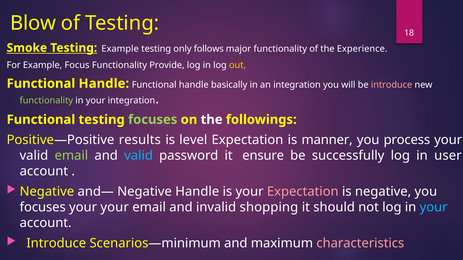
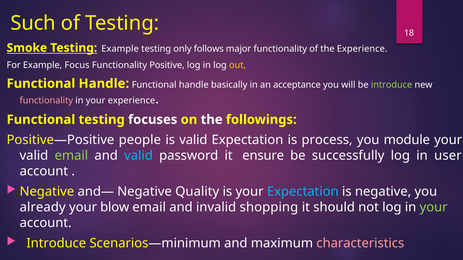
Blow: Blow -> Such (33, 23)
Provide: Provide -> Positive (167, 65)
an integration: integration -> acceptance (297, 85)
introduce colour: pink -> light green (392, 85)
functionality colour: light green -> pink (46, 101)
your integration: integration -> experience (131, 101)
focuses colour: light green -> white (153, 120)
results: results -> people (140, 140)
is level: level -> valid (193, 140)
manner: manner -> process (327, 140)
process: process -> module (407, 140)
Negative Handle: Handle -> Quality (197, 192)
Expectation colour: pink -> light blue (303, 192)
focuses: focuses -> already (43, 208)
your your: your -> blow (115, 208)
your colour: light blue -> light green (434, 208)
